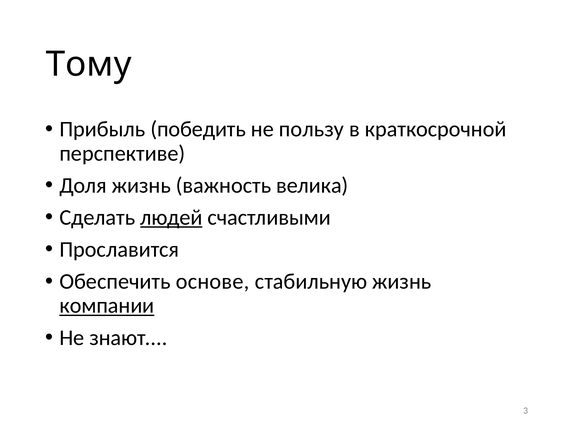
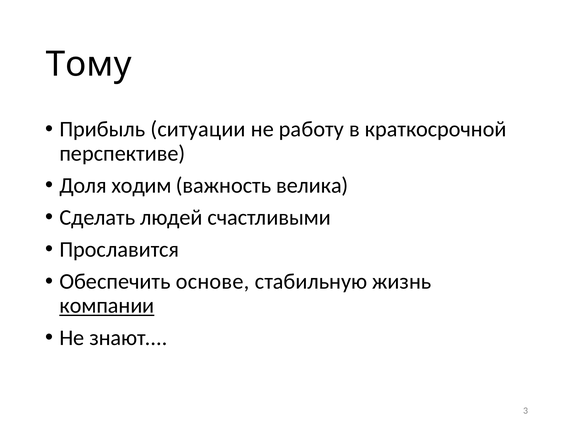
победить: победить -> ситуации (198, 129)
пользу: пользу -> работу (311, 129)
Доля жизнь: жизнь -> ходим (141, 185)
людей underline: present -> none (171, 217)
